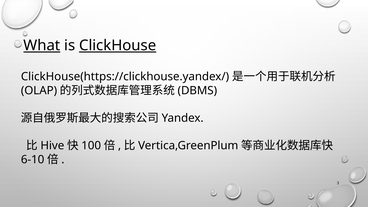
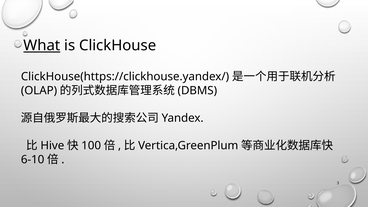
ClickHouse underline: present -> none (118, 46)
